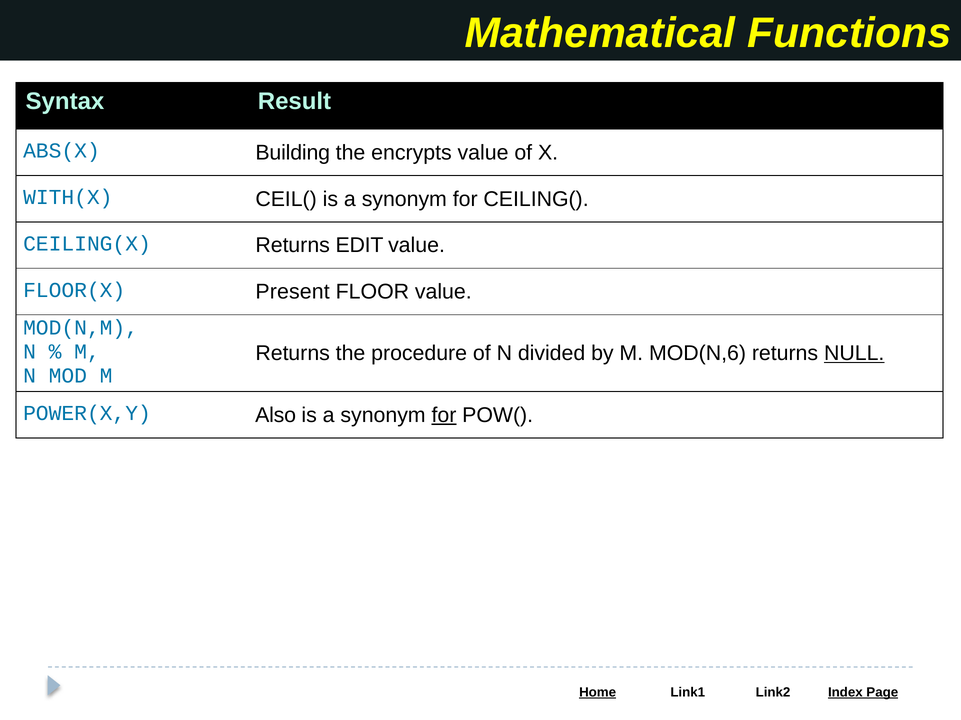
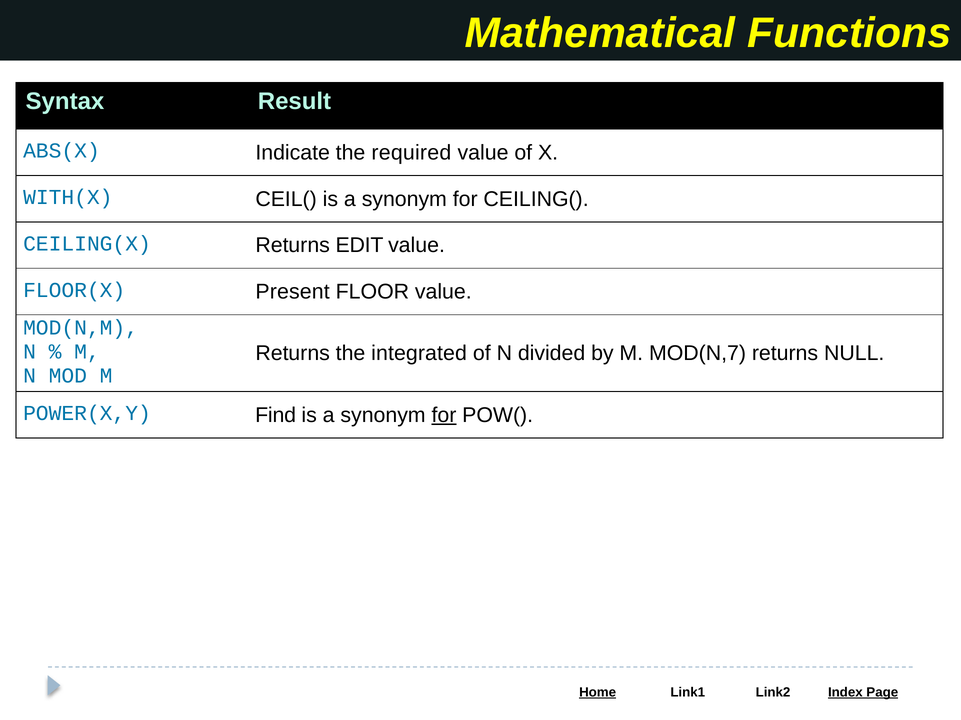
Building: Building -> Indicate (293, 153)
encrypts: encrypts -> required (411, 153)
procedure: procedure -> integrated (419, 354)
MOD(N,6: MOD(N,6 -> MOD(N,7 (698, 354)
NULL underline: present -> none (854, 354)
Also: Also -> Find (276, 415)
